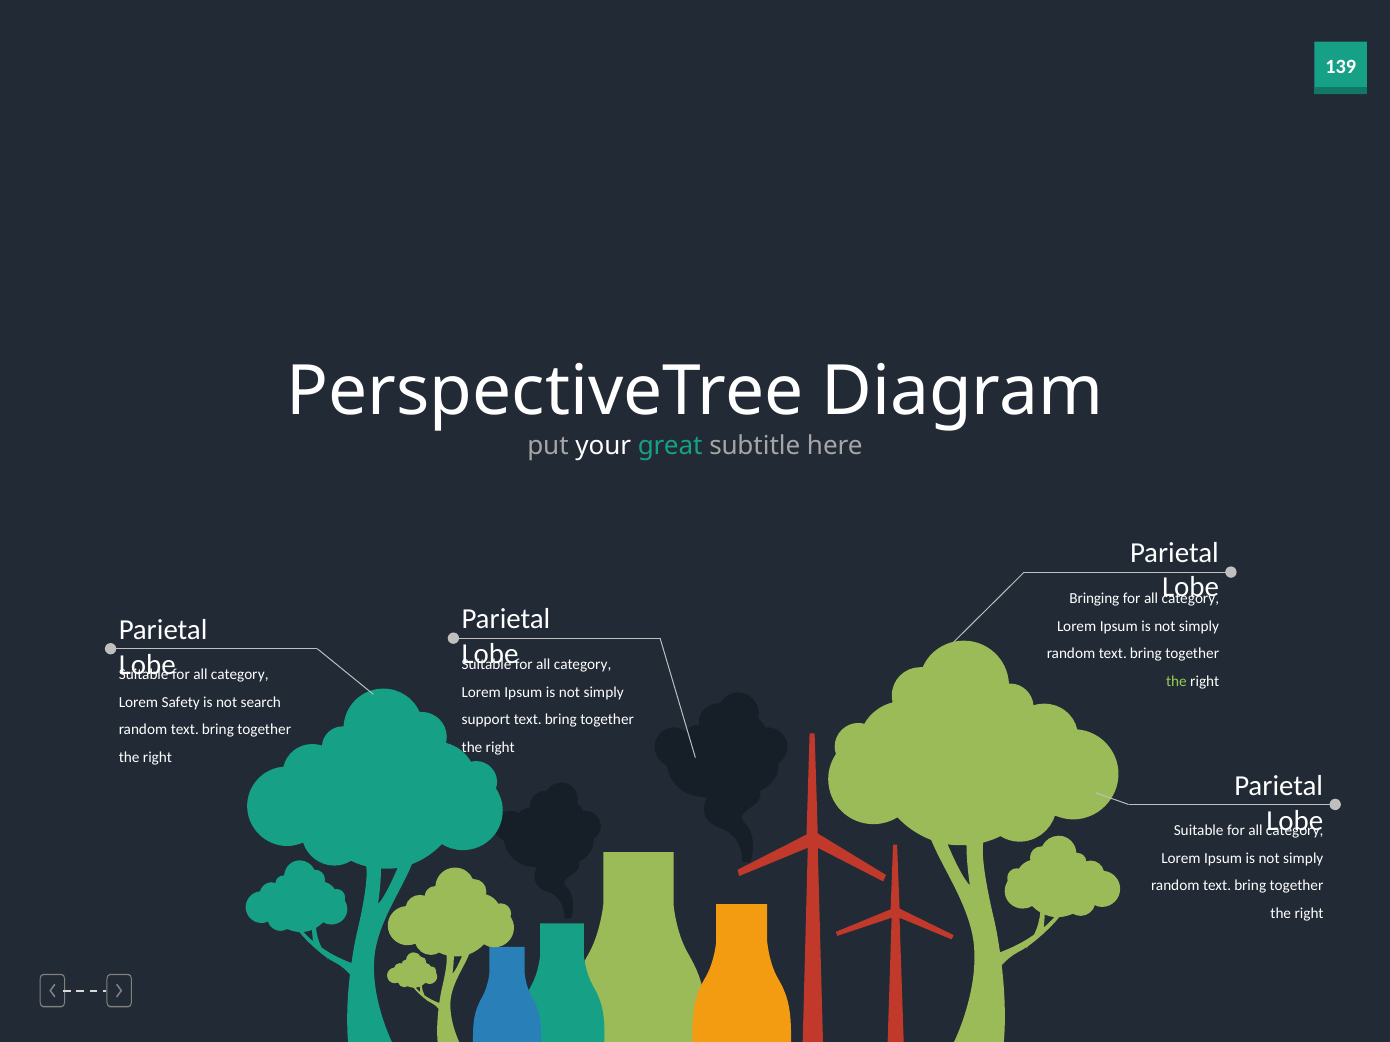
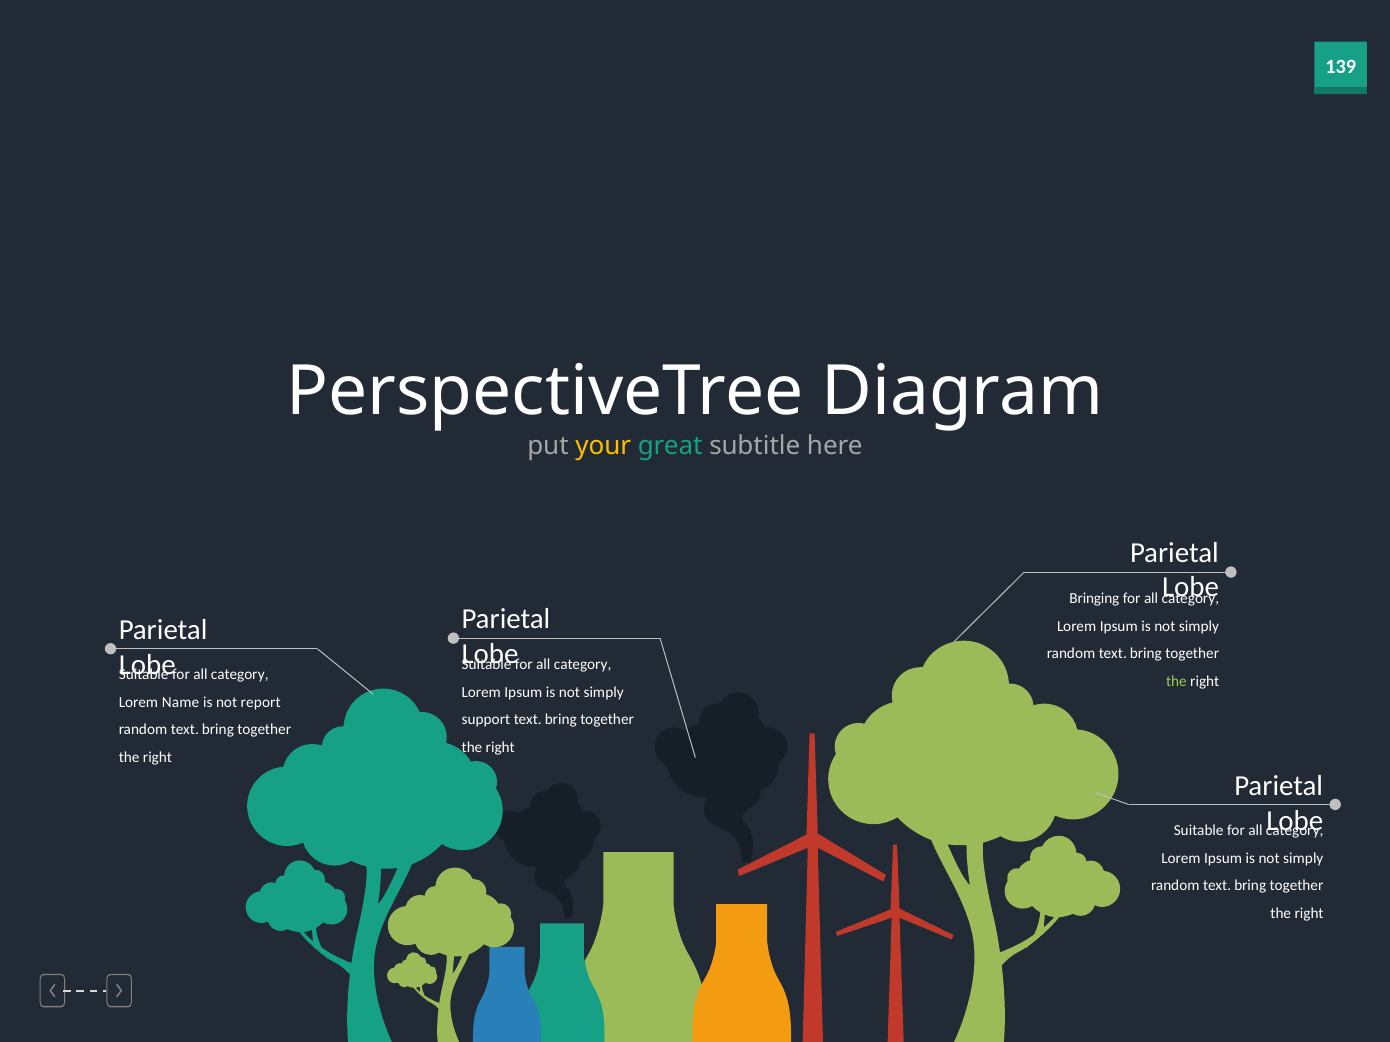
your colour: white -> yellow (603, 447)
Safety: Safety -> Name (181, 703)
search: search -> report (261, 703)
